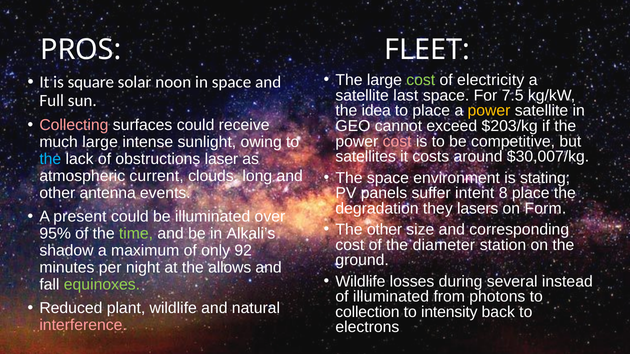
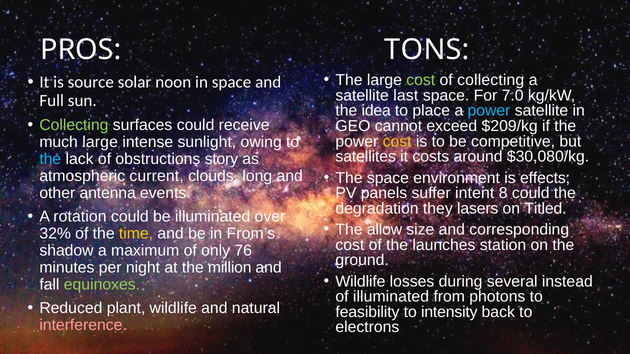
FLEET: FLEET -> TONS (427, 50)
of electricity: electricity -> collecting (491, 80)
square: square -> source (91, 82)
7.5: 7.5 -> 7.0 (513, 96)
power colour: yellow -> light blue (489, 111)
Collecting colour: pink -> light green (74, 125)
$203/kg: $203/kg -> $209/kg (510, 126)
cost colour: pink -> yellow (397, 142)
$30,007/kg: $30,007/kg -> $30,080/kg (548, 157)
laser: laser -> story (221, 159)
stating: stating -> effects (545, 178)
8 place: place -> could (531, 193)
Form: Form -> Titled (546, 209)
present: present -> rotation (80, 217)
The other: other -> allow (385, 230)
95%: 95% -> 32% (55, 234)
time colour: light green -> yellow (136, 234)
Alkali’s: Alkali’s -> From’s (251, 234)
diameter: diameter -> launches (444, 245)
92: 92 -> 76 (243, 251)
allows: allows -> million (230, 268)
collection: collection -> feasibility (367, 312)
